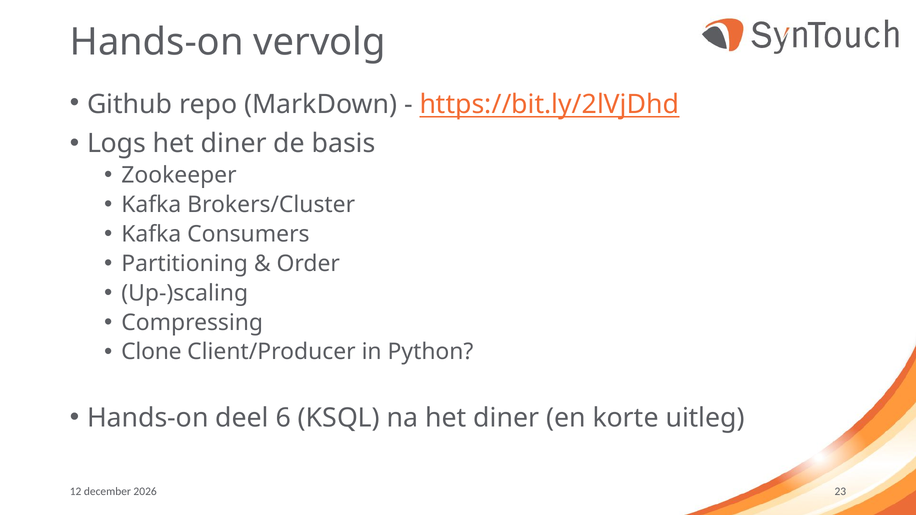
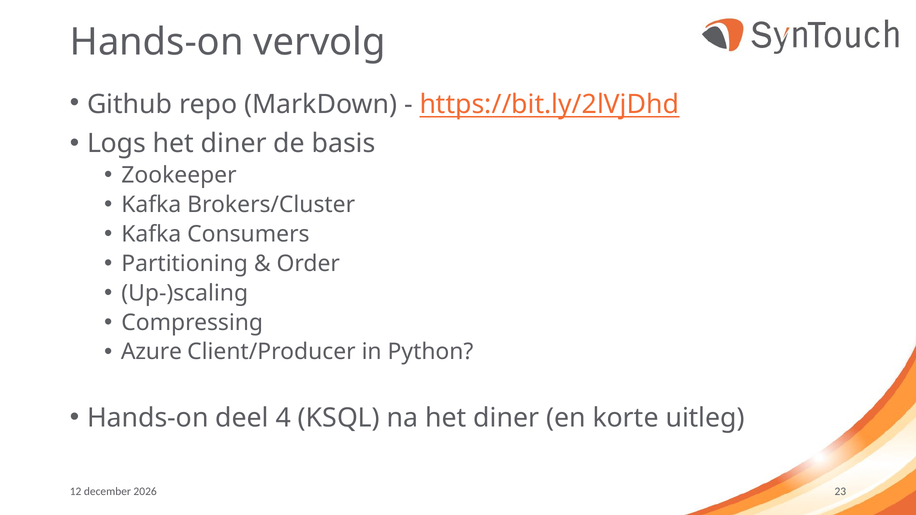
Clone: Clone -> Azure (151, 352)
6: 6 -> 4 (283, 418)
